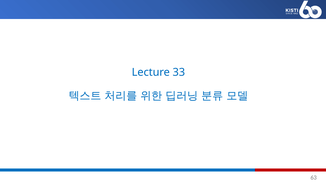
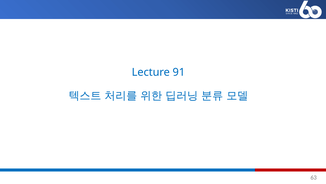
33: 33 -> 91 (179, 72)
